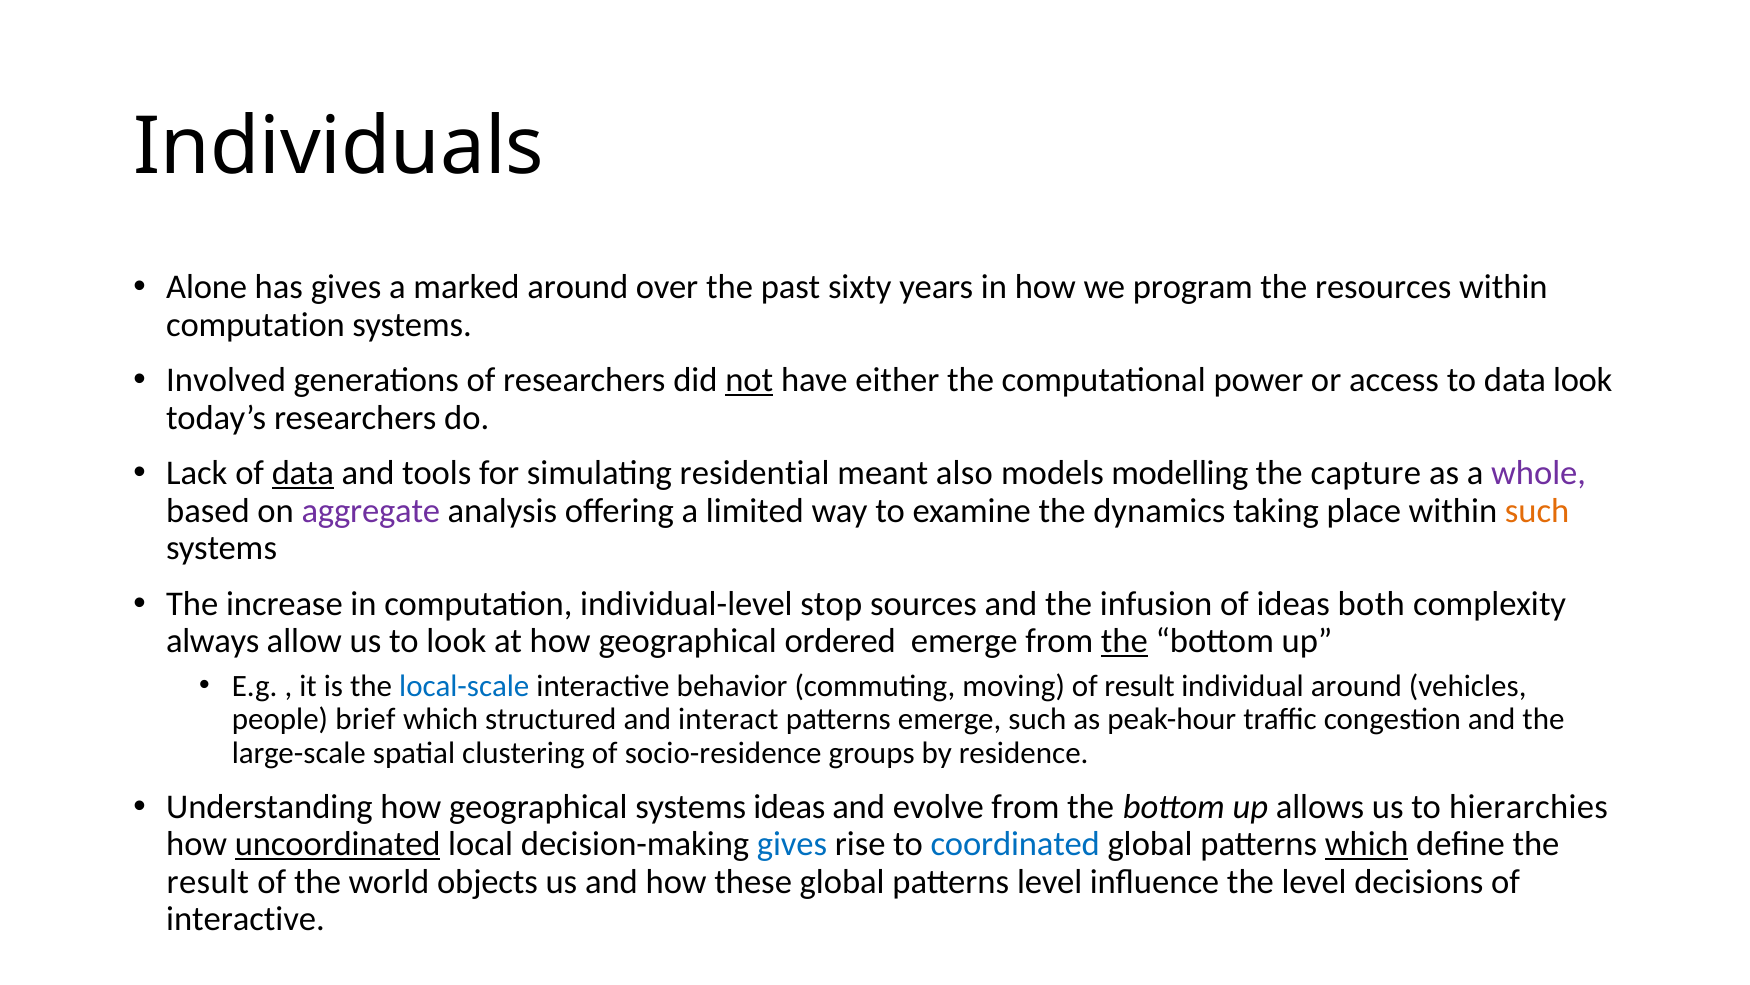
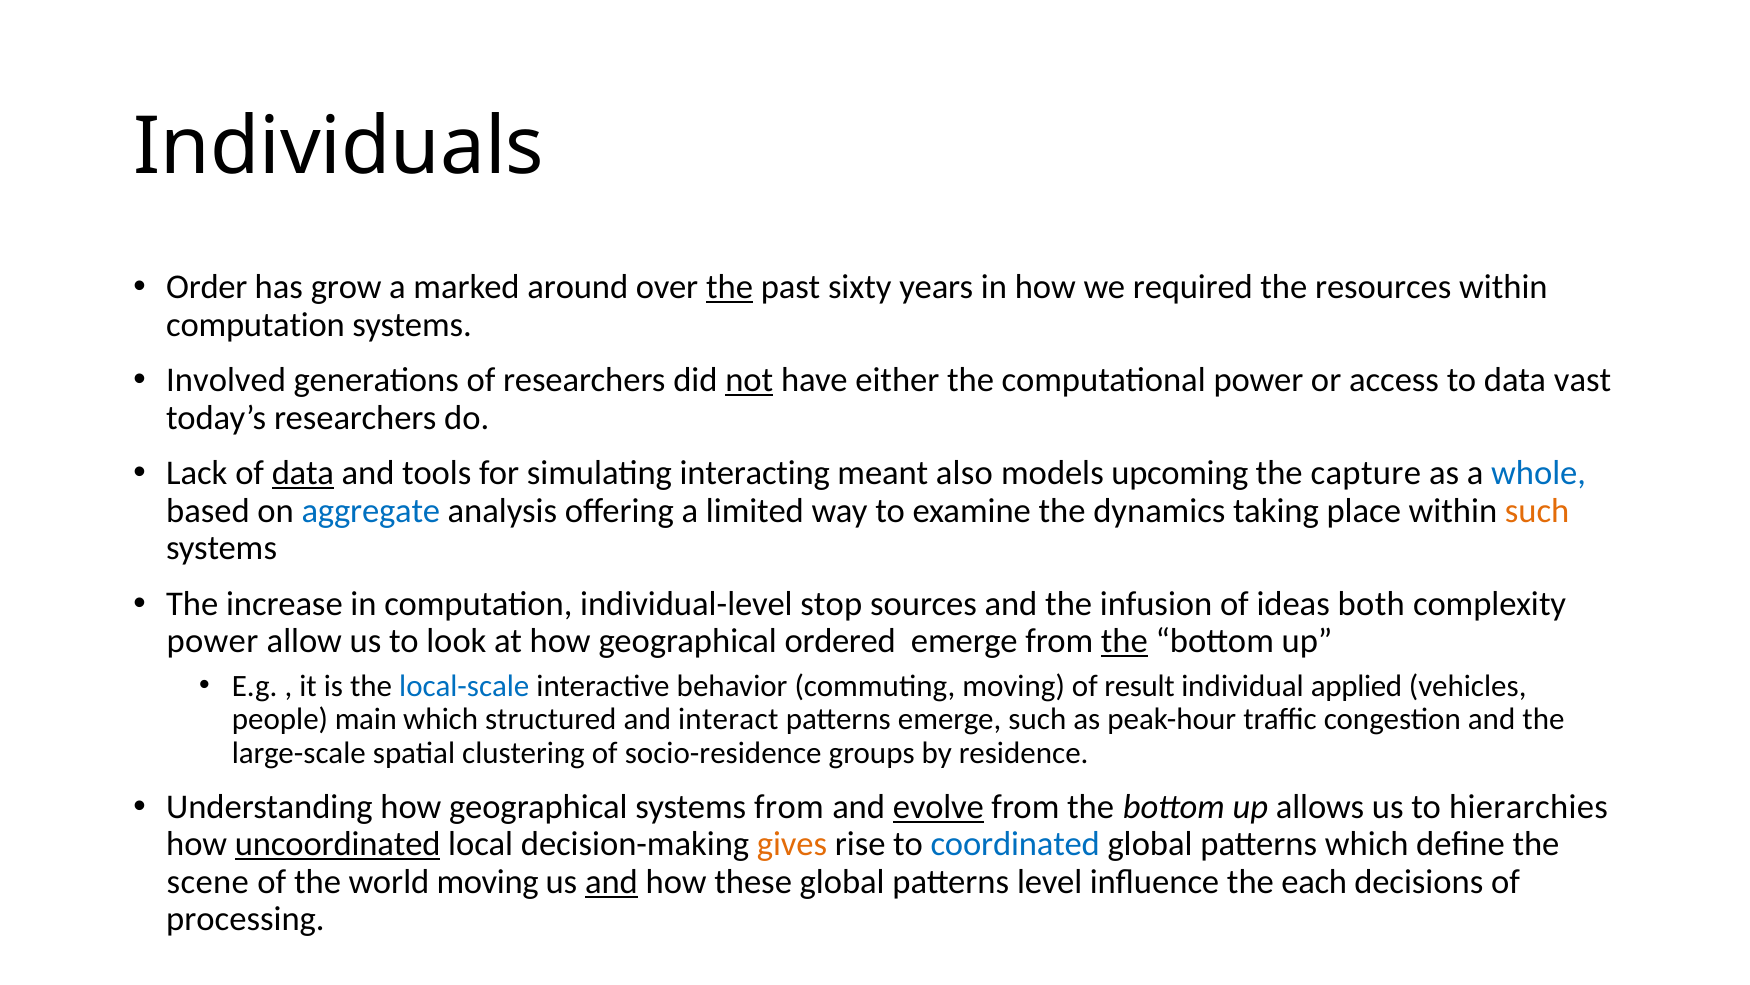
Alone: Alone -> Order (207, 287)
has gives: gives -> grow (346, 287)
the underline: none -> present (730, 287)
program: program -> required (1193, 287)
data look: look -> vast (1583, 380)
residential: residential -> interacting (755, 473)
modelling: modelling -> upcoming (1180, 473)
whole colour: purple -> blue (1539, 473)
aggregate colour: purple -> blue (371, 511)
always: always -> power (212, 641)
individual around: around -> applied (1357, 686)
brief: brief -> main (366, 719)
systems ideas: ideas -> from (789, 806)
evolve underline: none -> present (938, 806)
gives colour: blue -> orange (792, 844)
which underline: present -> none (1367, 844)
result: result -> scene (208, 881)
world objects: objects -> moving (488, 881)
and underline: none -> present (611, 881)
the level: level -> each (1314, 881)
interactive: interactive -> processing (245, 919)
